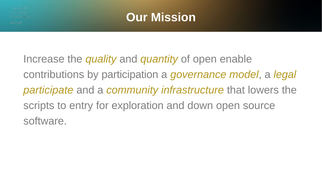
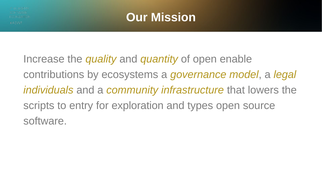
participation: participation -> ecosystems (130, 75)
participate: participate -> individuals (48, 90)
down: down -> types (200, 106)
